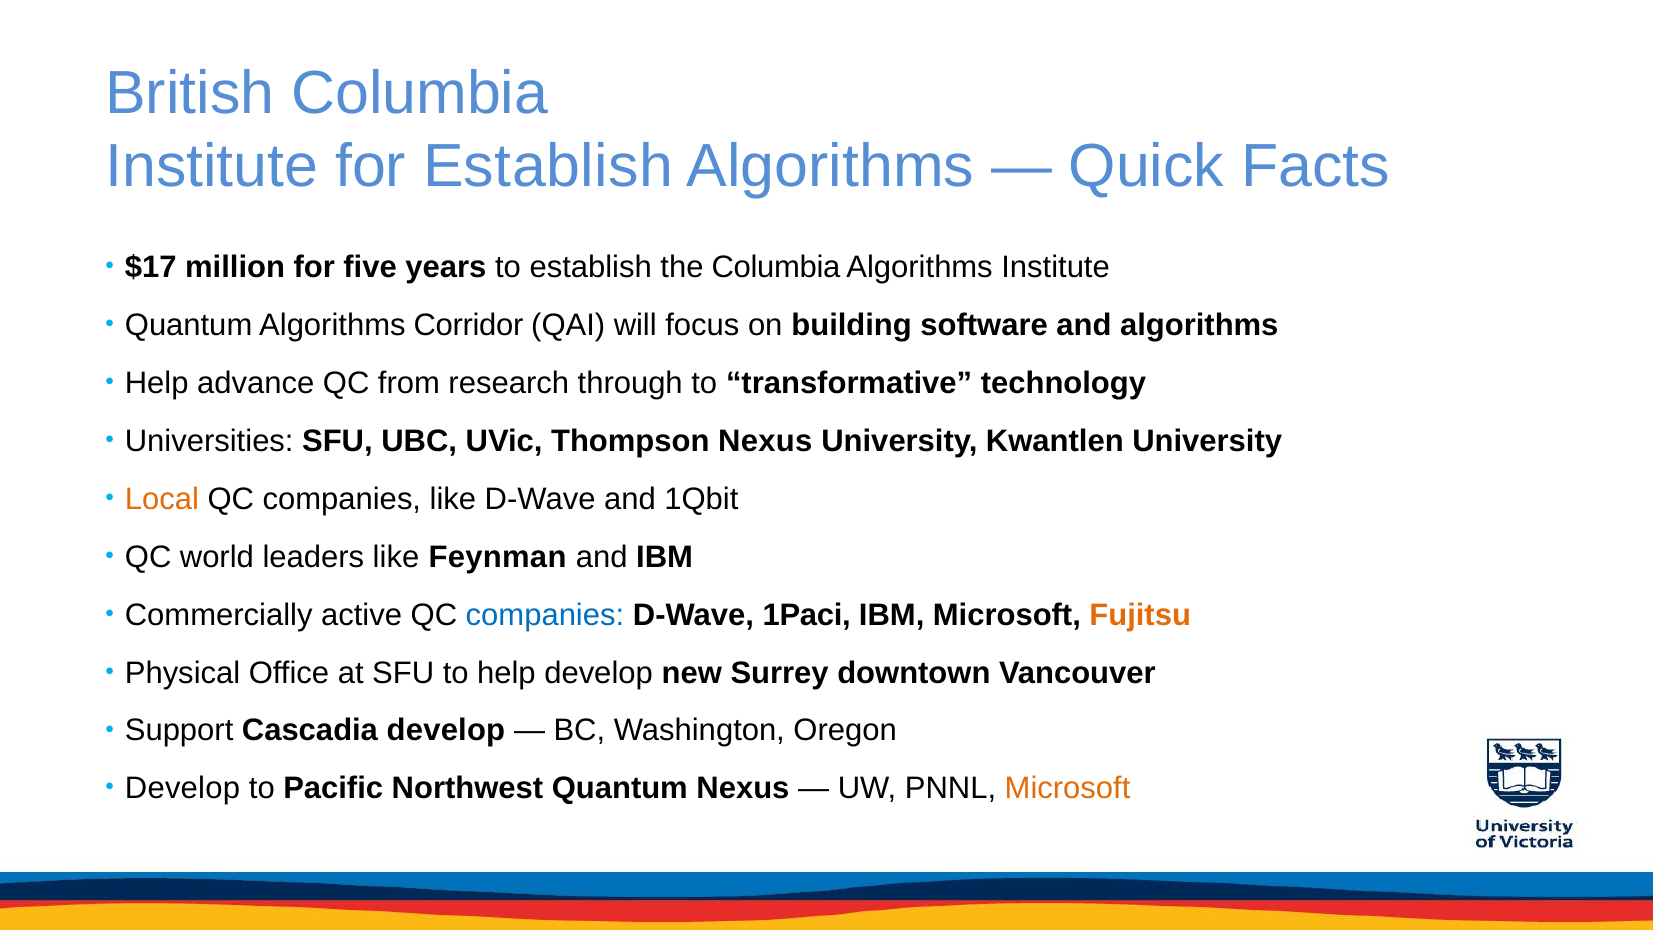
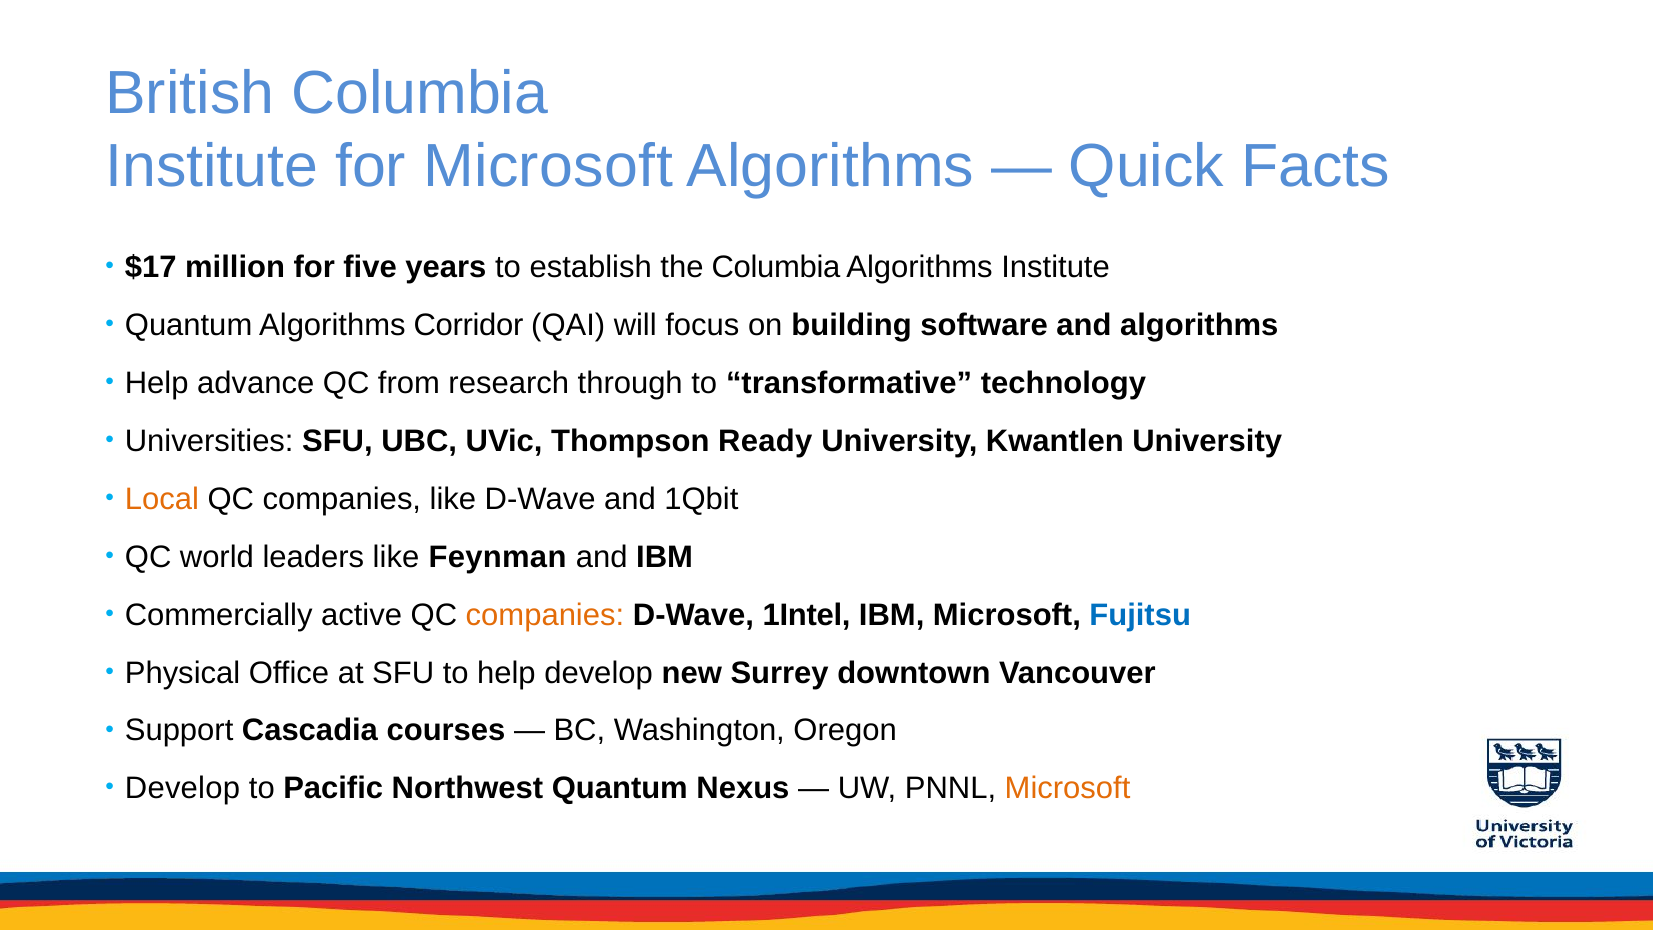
for Establish: Establish -> Microsoft (548, 167)
Thompson Nexus: Nexus -> Ready (765, 441)
companies colour: blue -> orange (545, 615)
1Paci: 1Paci -> 1Intel (807, 615)
Fujitsu colour: orange -> blue (1140, 615)
Cascadia develop: develop -> courses (446, 731)
